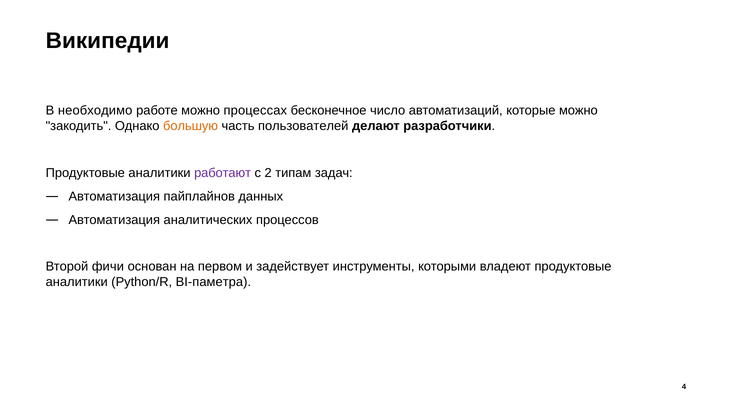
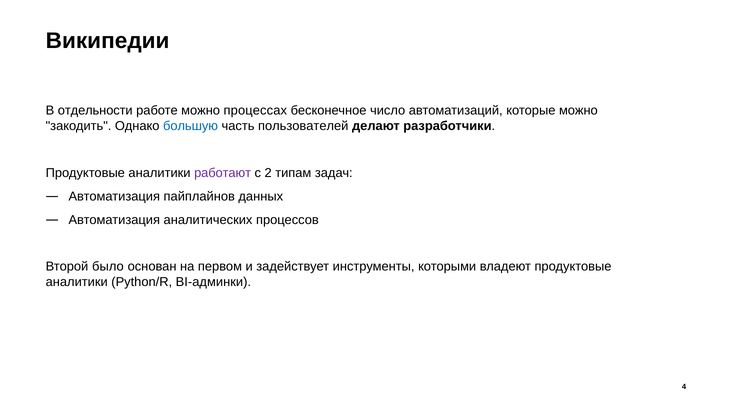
необходимо: необходимо -> отдельности (95, 110)
большую colour: orange -> blue (191, 126)
фичи: фичи -> было (108, 267)
BI-паметра: BI-паметра -> BI-админки (213, 282)
